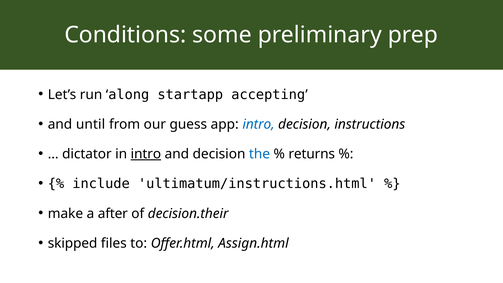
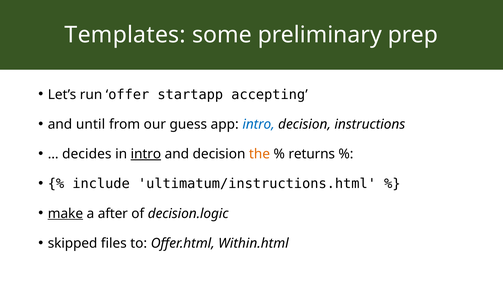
Conditions: Conditions -> Templates (125, 35)
along: along -> offer (129, 94)
dictator: dictator -> decides (87, 154)
the colour: blue -> orange (259, 154)
make underline: none -> present (65, 213)
decision.their: decision.their -> decision.logic (188, 213)
Assign.html: Assign.html -> Within.html (253, 243)
